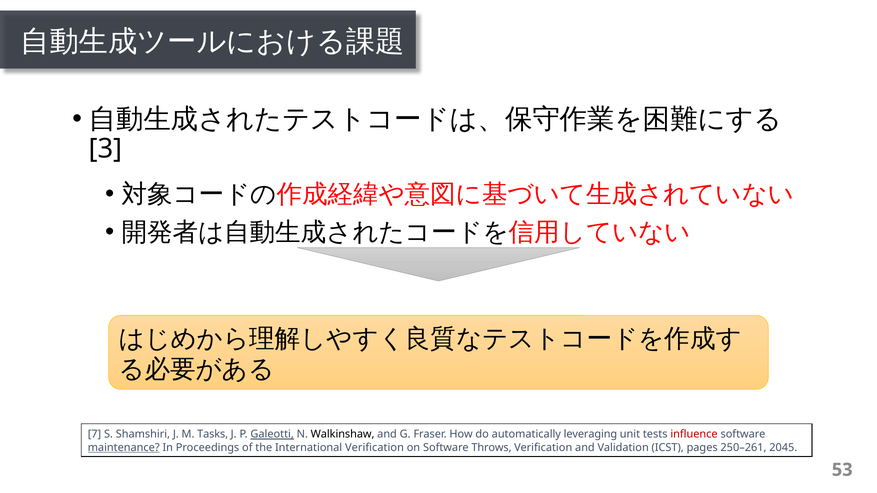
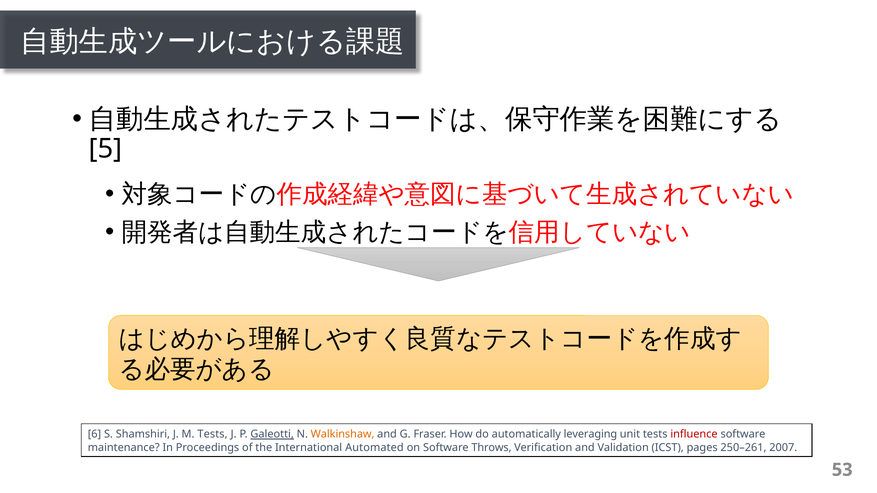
3: 3 -> 5 (106, 149)
7: 7 -> 6 (94, 435)
M Tasks: Tasks -> Tests (213, 435)
Walkinshaw colour: black -> orange (343, 435)
maintenance underline: present -> none (124, 448)
International Veriﬁcation: Veriﬁcation -> Automated (374, 448)
2045: 2045 -> 2007 (783, 448)
